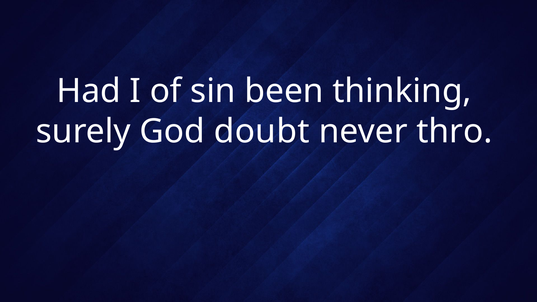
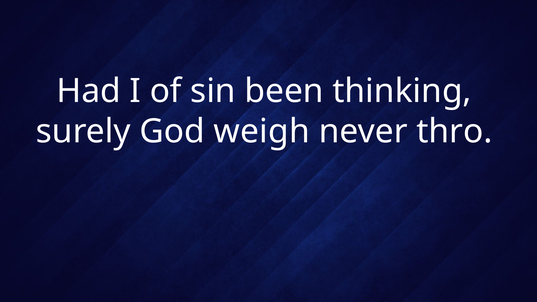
doubt: doubt -> weigh (262, 131)
